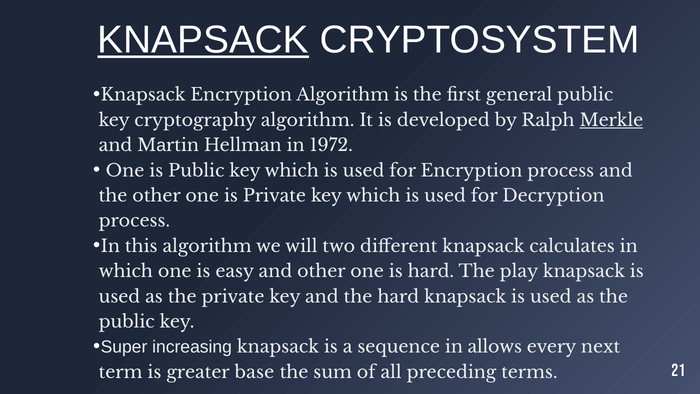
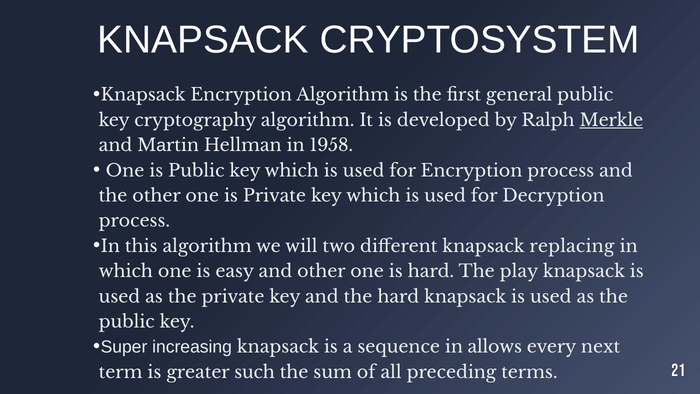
KNAPSACK underline: present -> none (203, 40)
1972: 1972 -> 1958 (331, 145)
calculates: calculates -> replacing (572, 246)
base: base -> such (255, 372)
